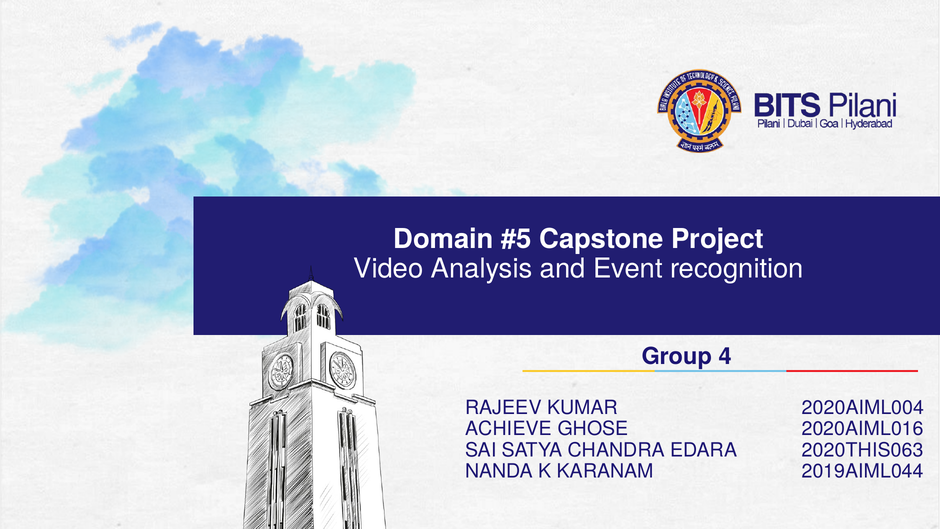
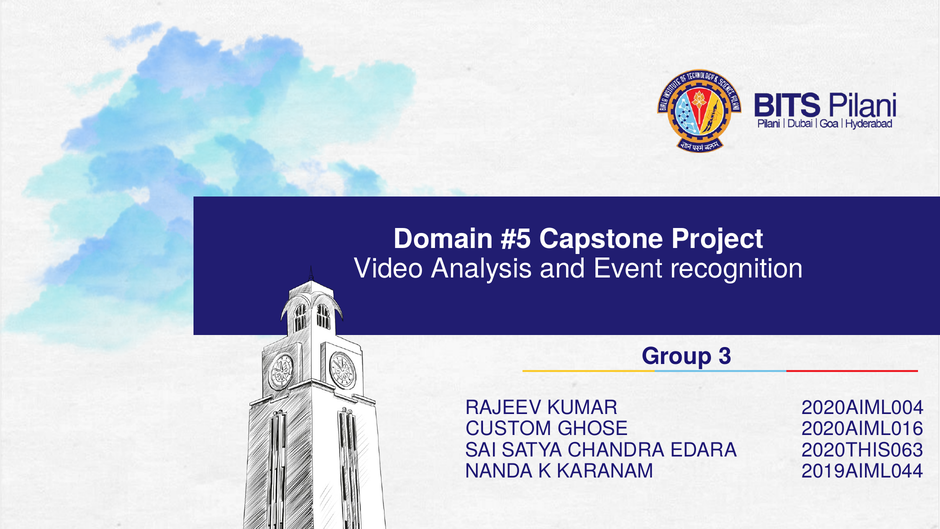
4: 4 -> 3 (725, 356)
ACHIEVE: ACHIEVE -> CUSTOM (509, 429)
